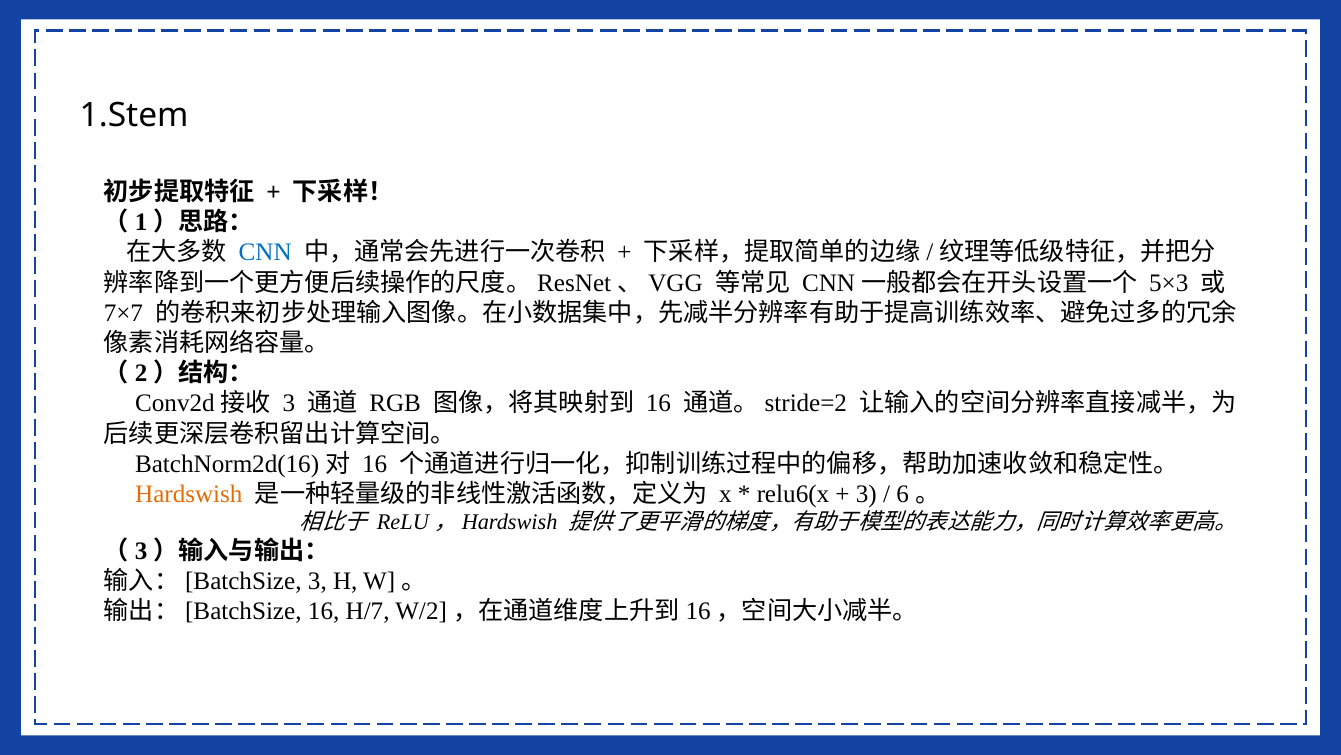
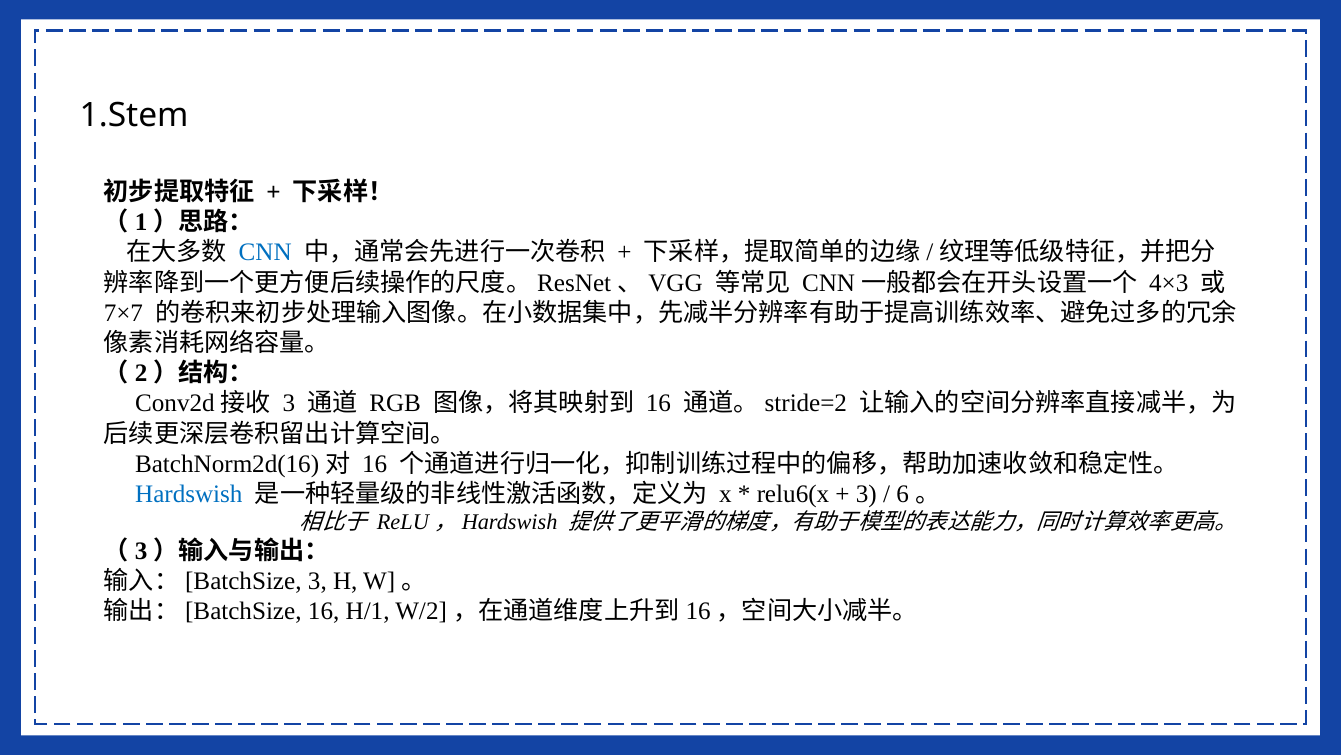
5×3: 5×3 -> 4×3 (1169, 282)
Hardswish colour: orange -> blue (189, 494)
H/7: H/7 -> H/1 (368, 611)
